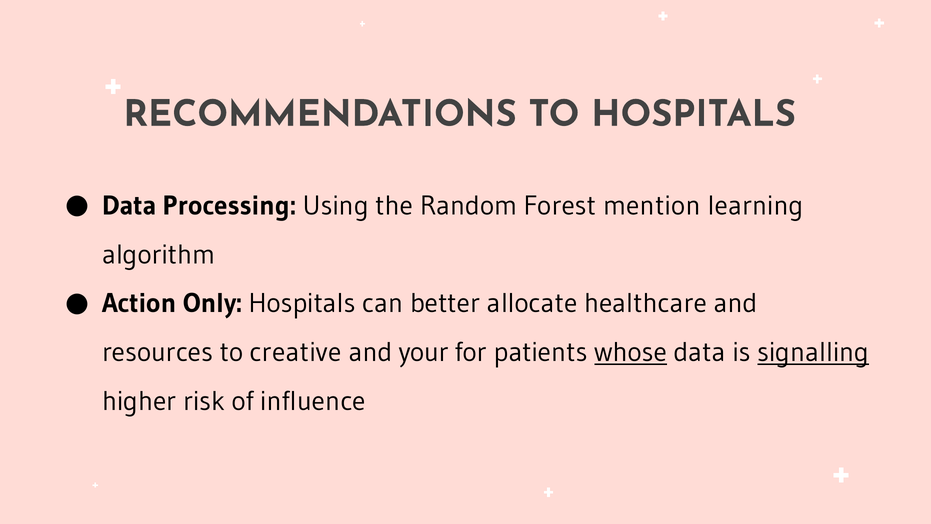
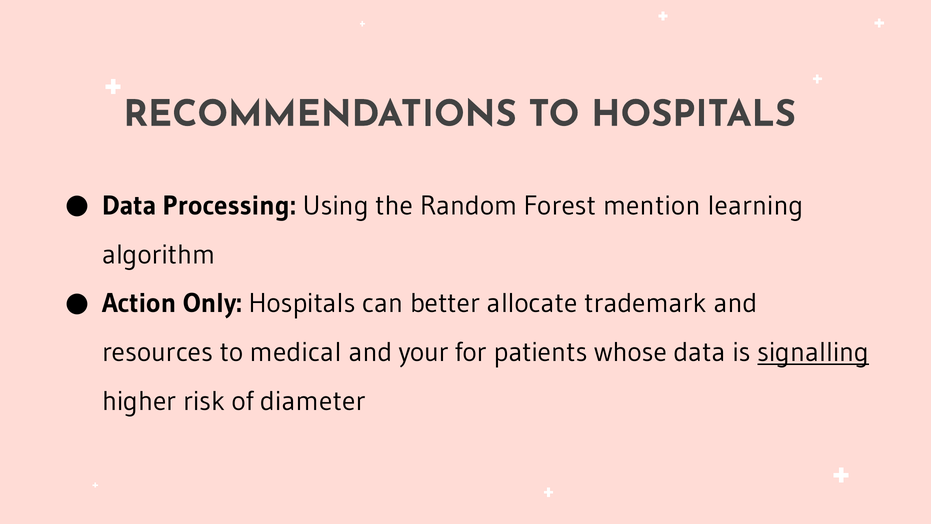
healthcare: healthcare -> trademark (645, 303)
creative: creative -> medical (296, 352)
whose underline: present -> none (631, 352)
influence: influence -> diameter (313, 401)
